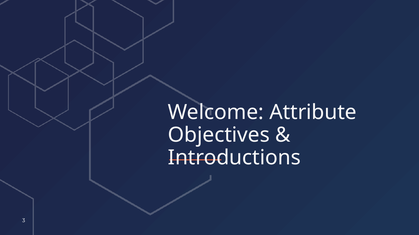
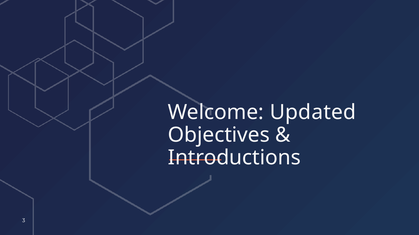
Attribute: Attribute -> Updated (313, 113)
